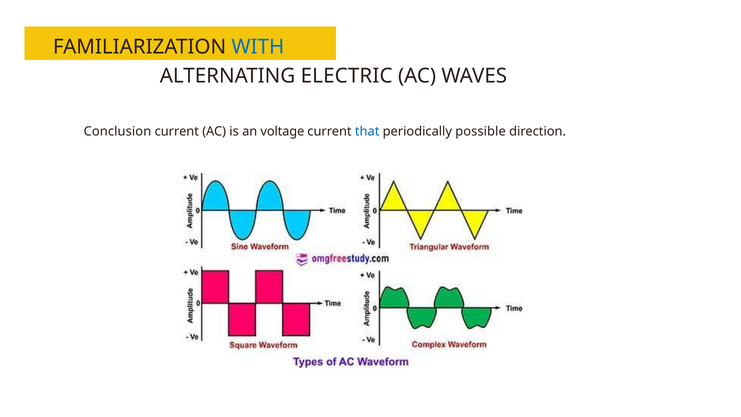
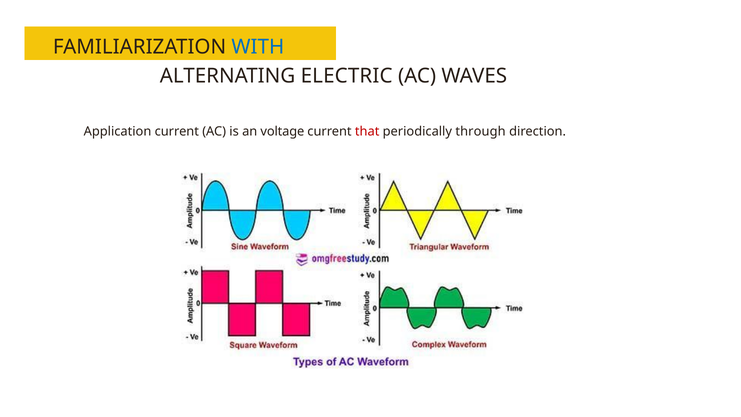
Conclusion: Conclusion -> Application (118, 131)
that colour: blue -> red (367, 131)
possible: possible -> through (481, 131)
